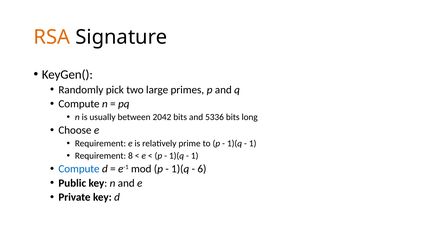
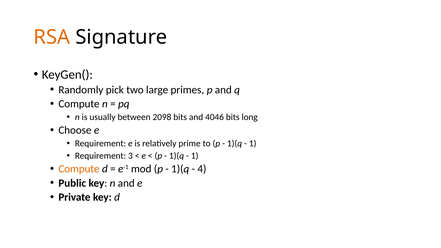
2042: 2042 -> 2098 (162, 117)
5336: 5336 -> 4046 (215, 117)
8: 8 -> 3 (130, 156)
Compute colour: blue -> orange (79, 169)
6: 6 -> 4 (202, 169)
